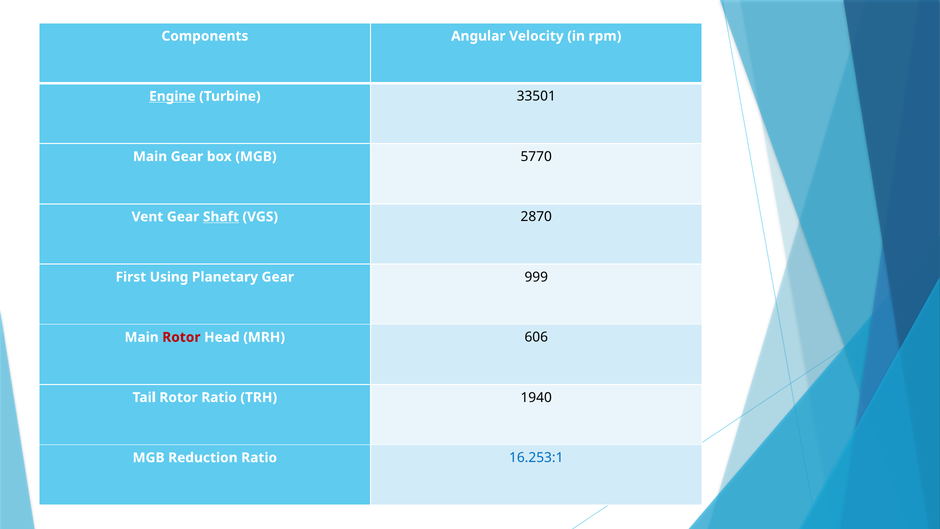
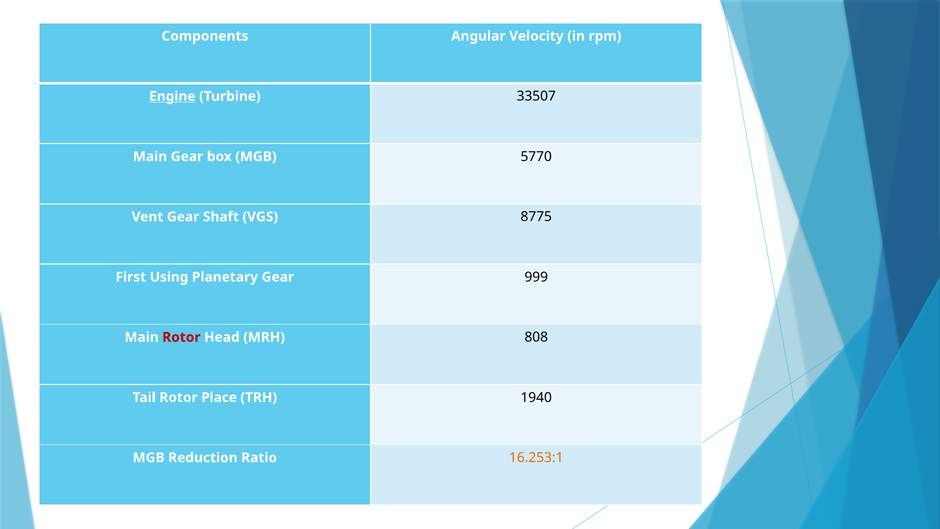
33501: 33501 -> 33507 (536, 96)
Shaft underline: present -> none (221, 217)
2870: 2870 -> 8775 (536, 217)
606: 606 -> 808 (536, 337)
Rotor Ratio: Ratio -> Place (219, 397)
16.253:1 colour: blue -> orange (536, 457)
